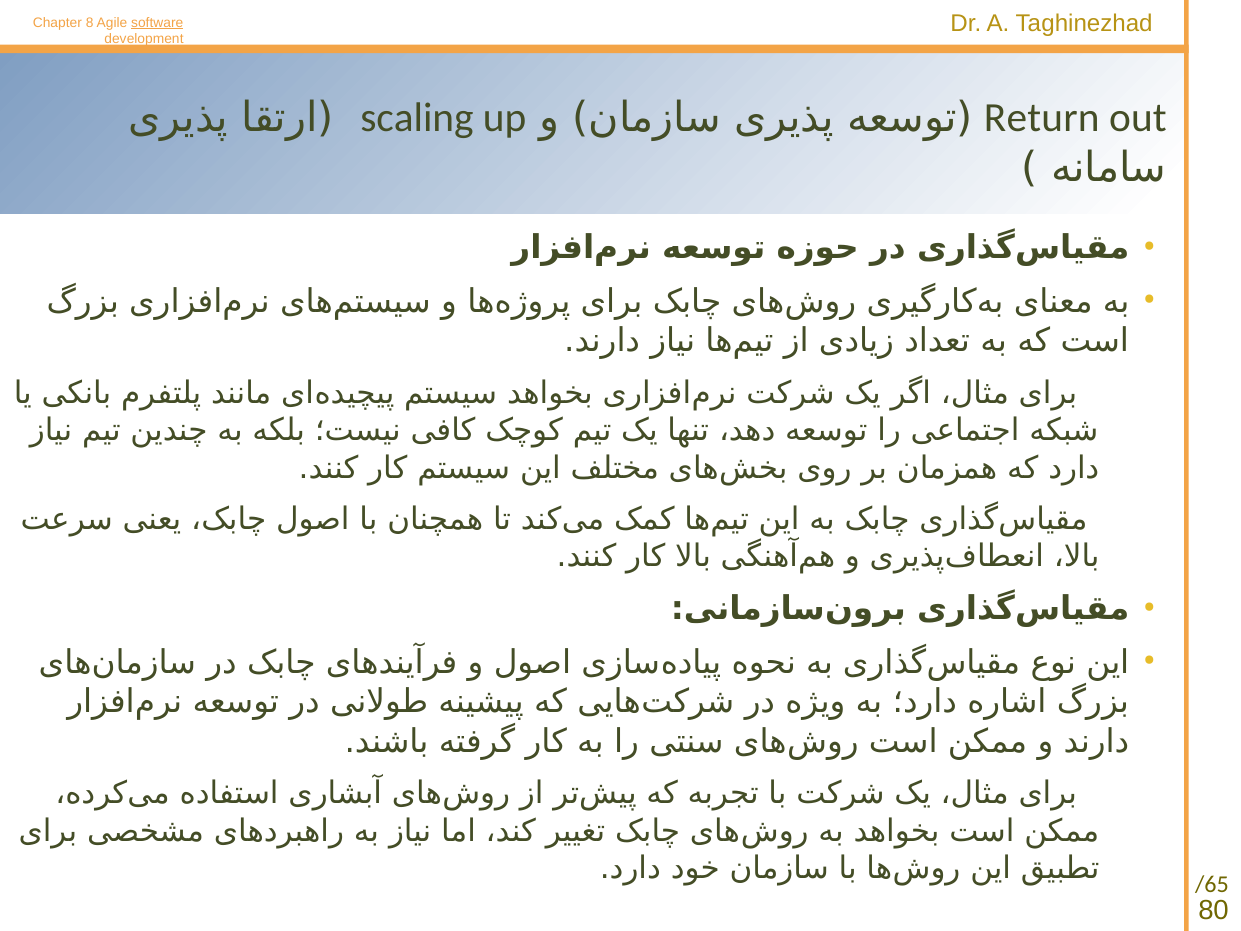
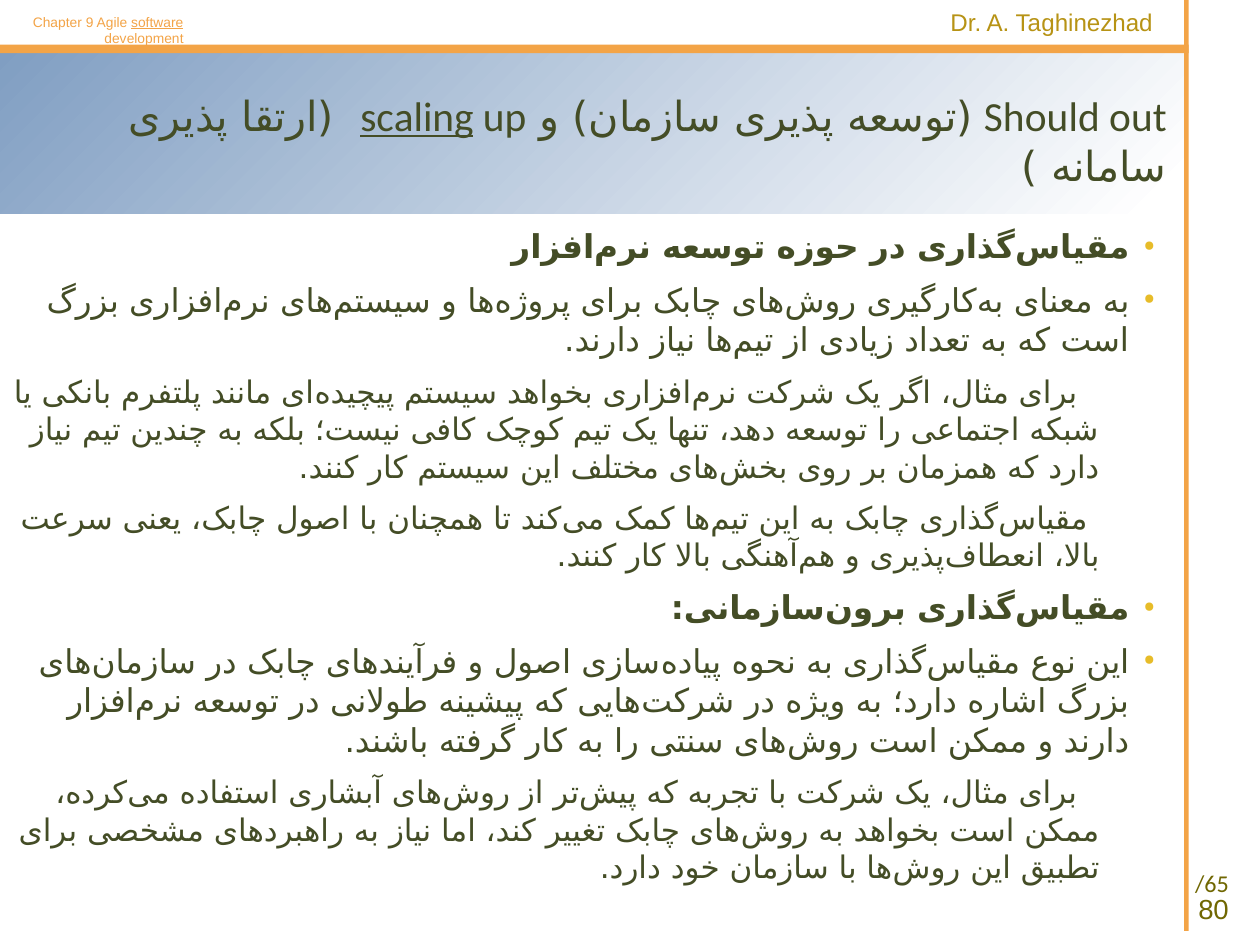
8: 8 -> 9 (90, 23)
scaling underline: none -> present (417, 118)
Return: Return -> Should (1042, 118)
